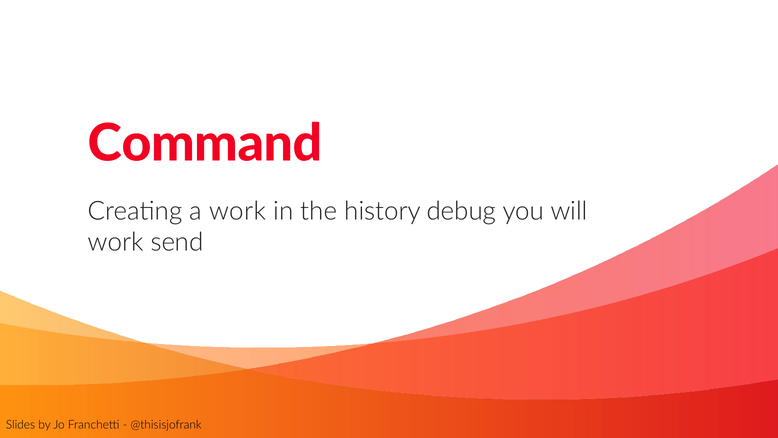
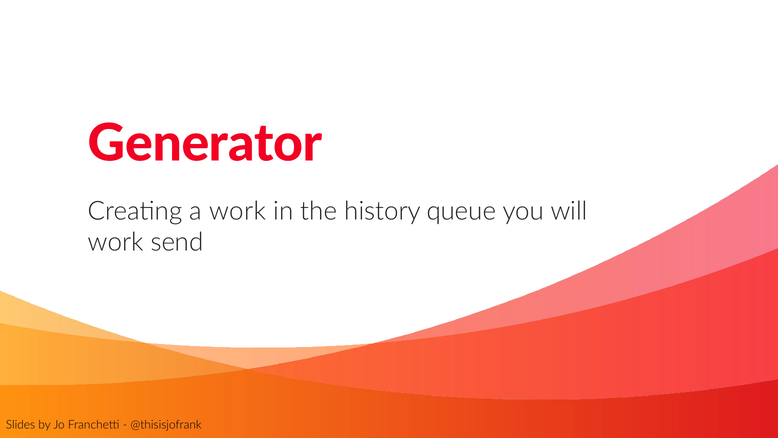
Command: Command -> Generator (205, 144)
debug: debug -> queue (461, 211)
